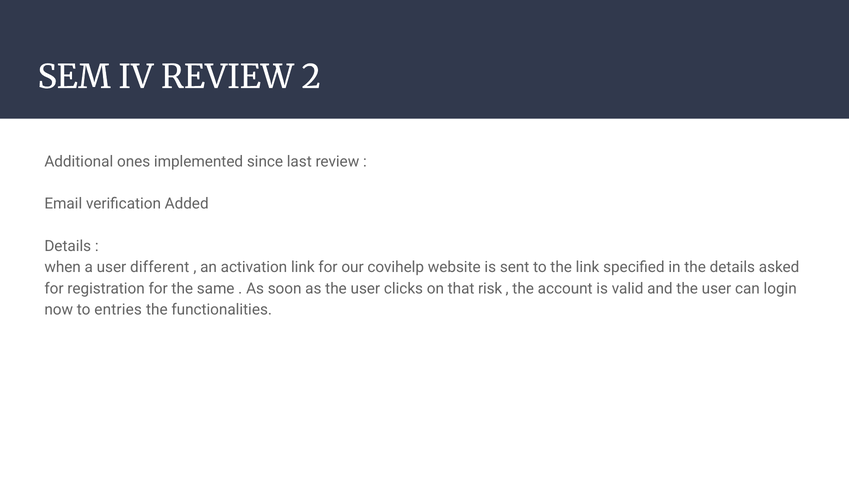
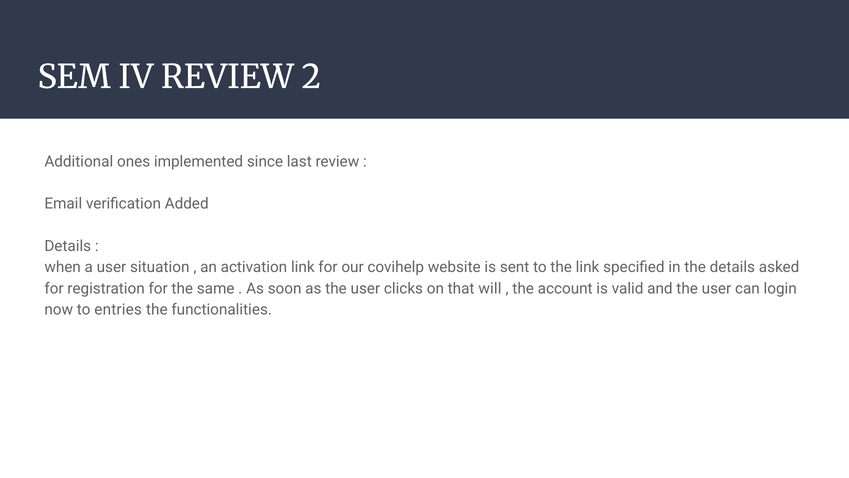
different: different -> situation (160, 267)
risk: risk -> will (490, 288)
